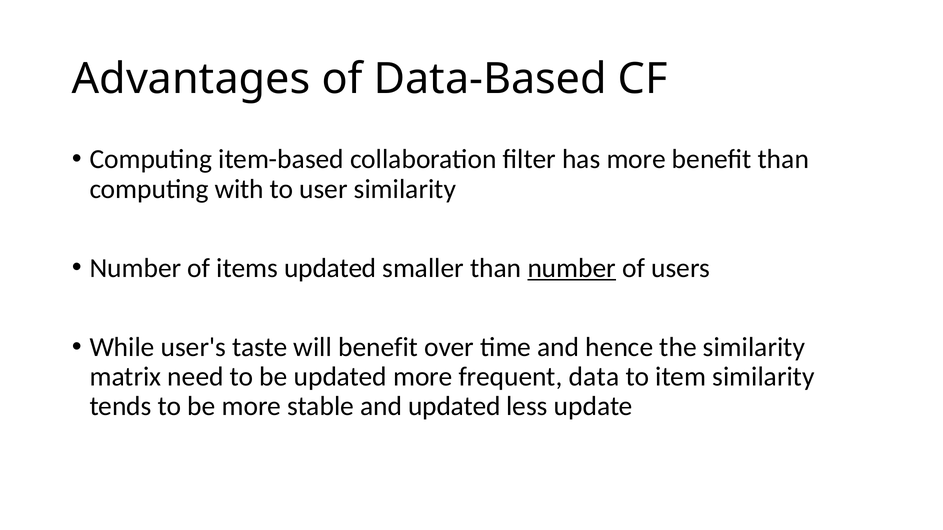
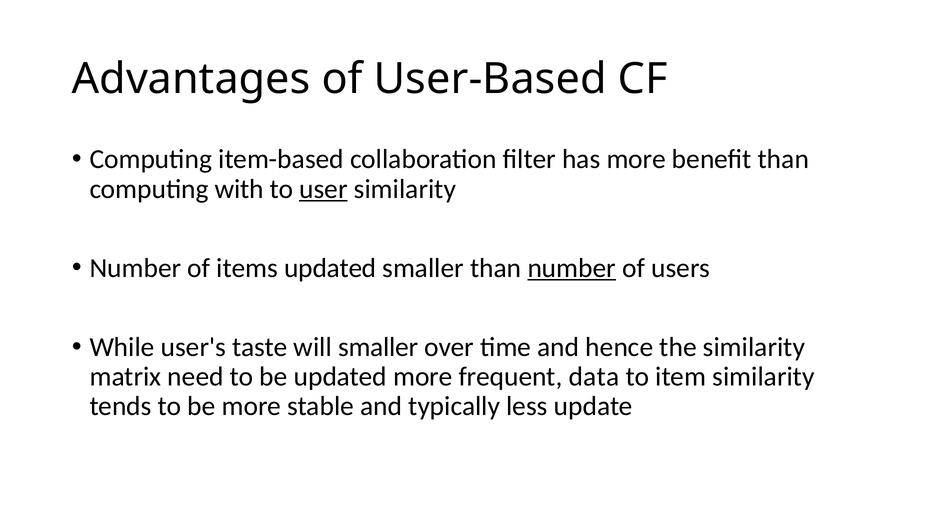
Data-Based: Data-Based -> User-Based (490, 79)
user underline: none -> present (323, 189)
will benefit: benefit -> smaller (378, 347)
and updated: updated -> typically (454, 407)
